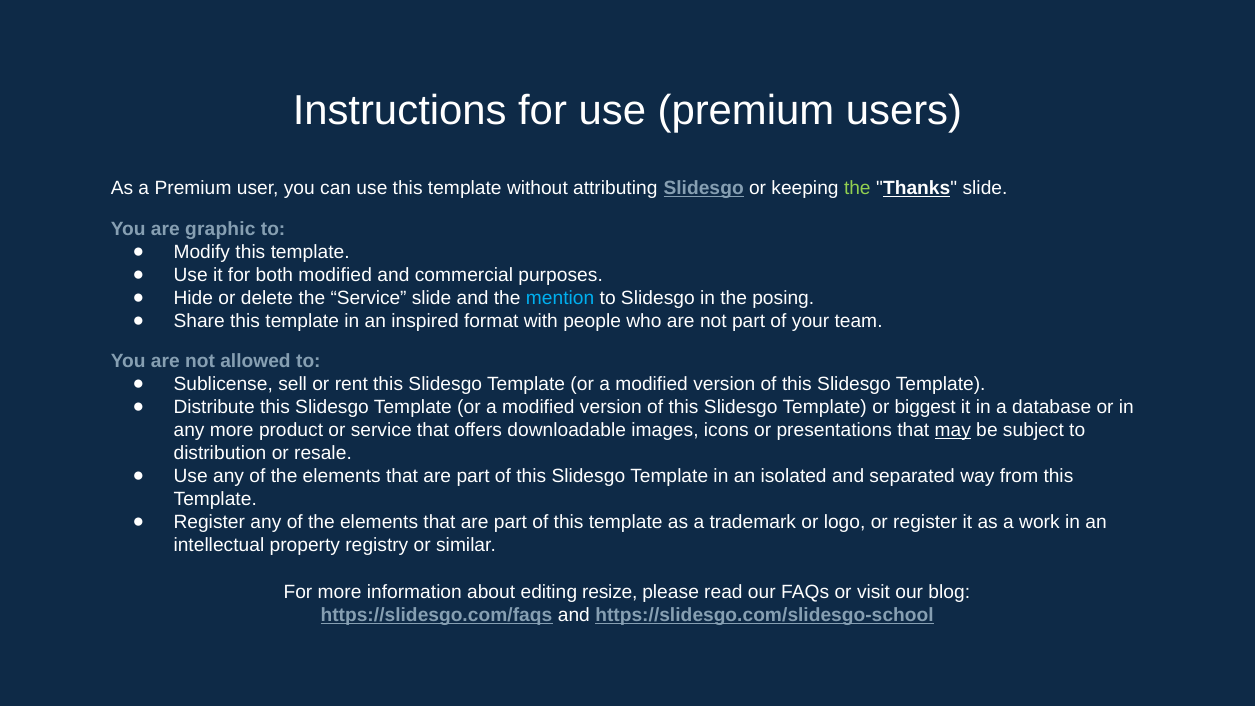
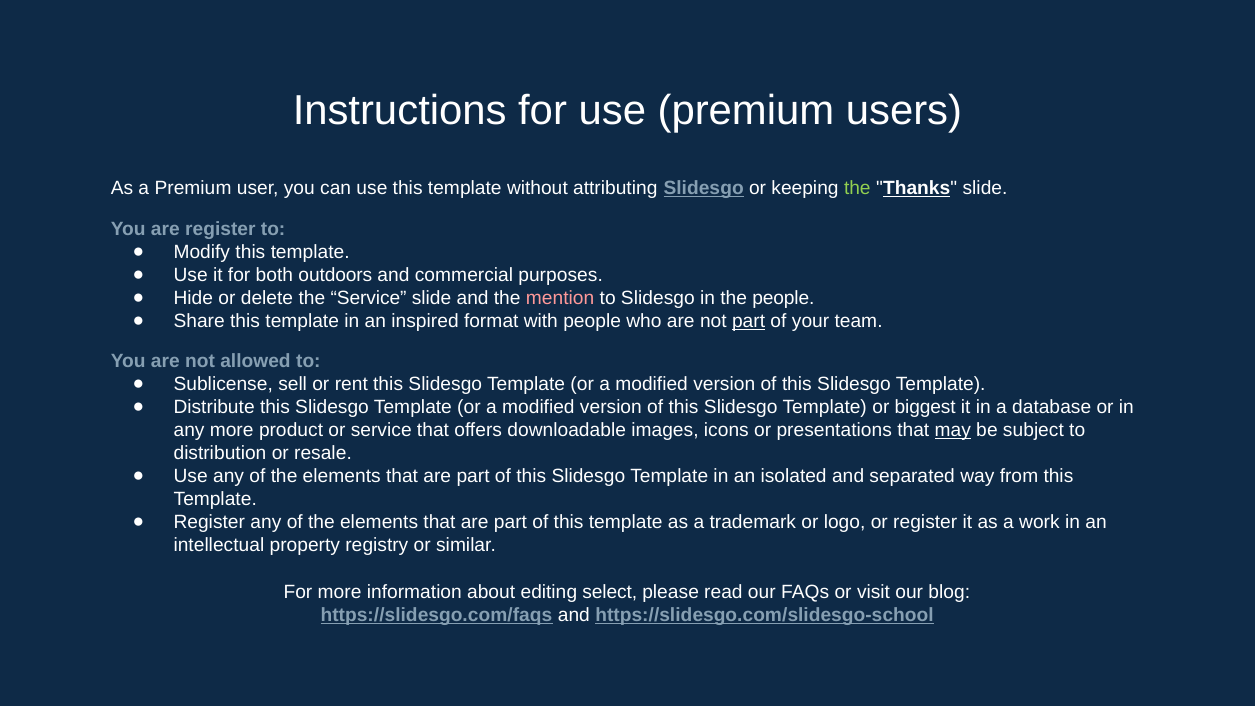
are graphic: graphic -> register (220, 229)
both modified: modified -> outdoors (335, 275)
mention colour: light blue -> pink (560, 298)
the posing: posing -> people (783, 298)
part underline: none -> present (749, 321)
resize: resize -> select (610, 592)
